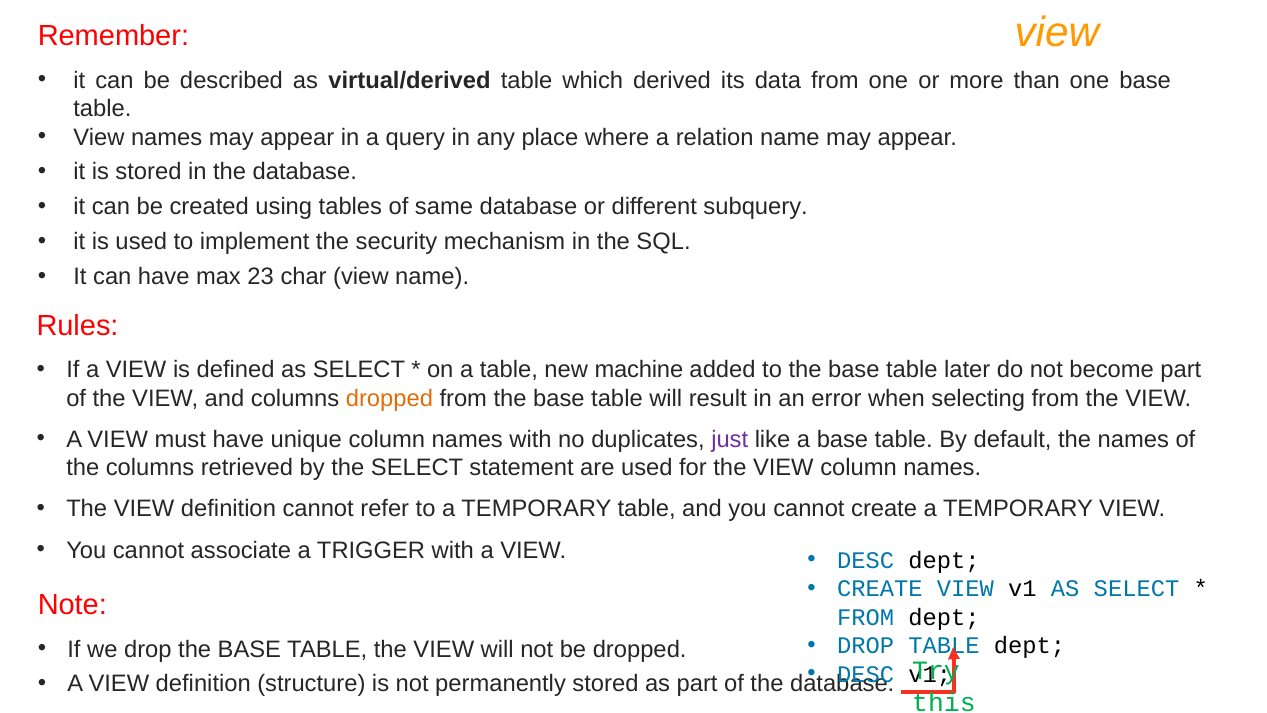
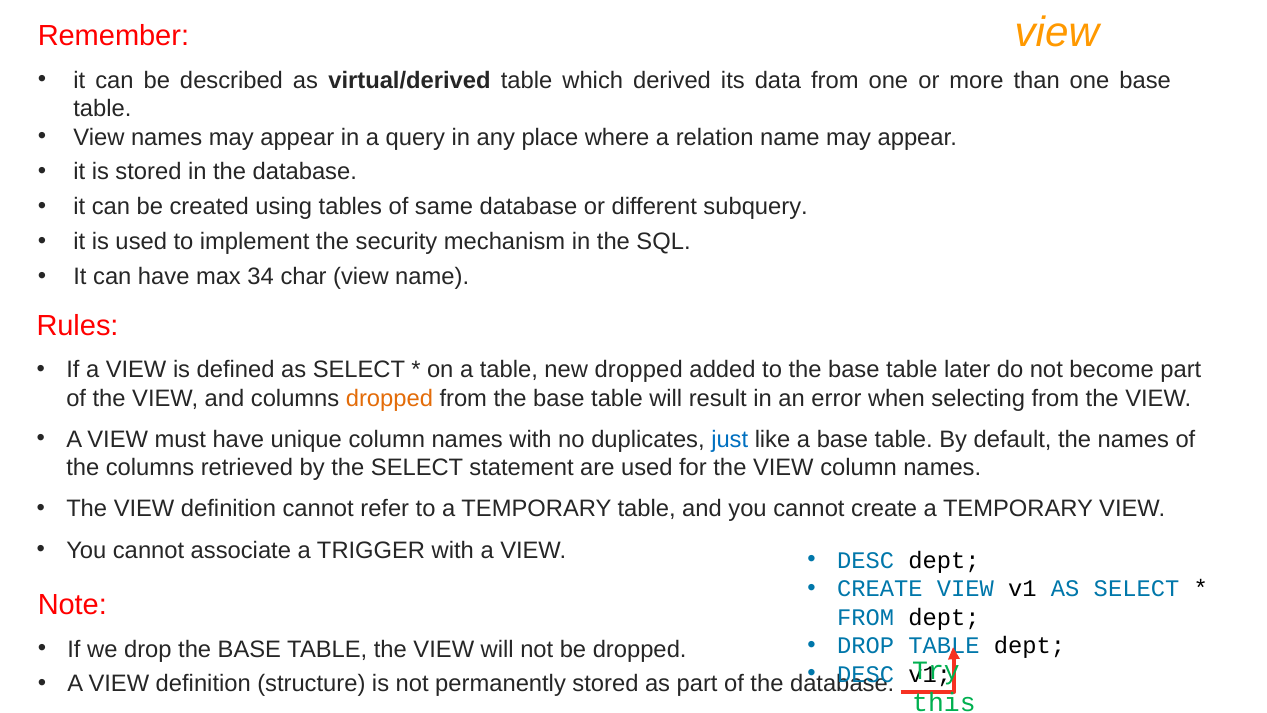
23: 23 -> 34 (261, 277)
new machine: machine -> dropped (639, 370)
just colour: purple -> blue (730, 439)
